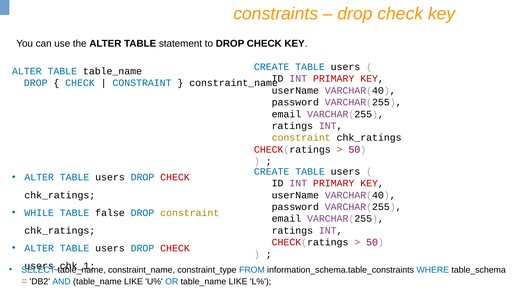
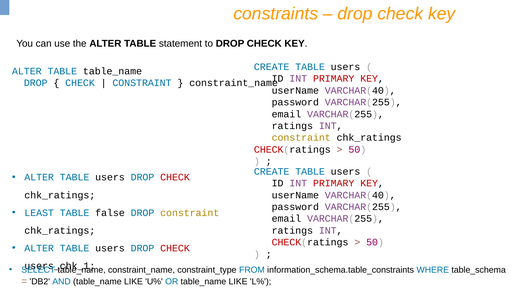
WHILE: WHILE -> LEAST (39, 213)
